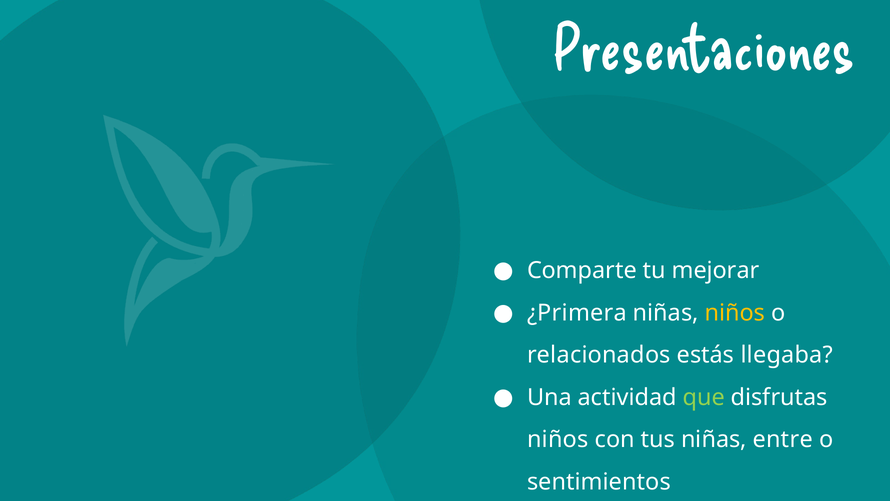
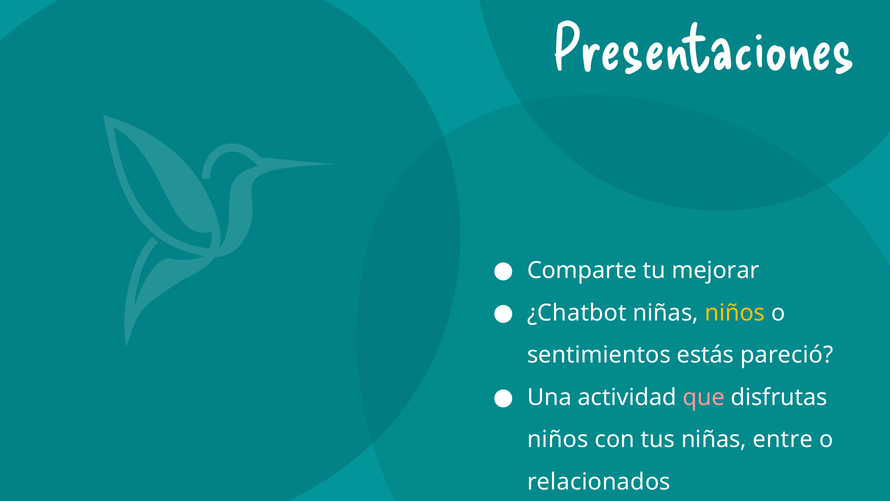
¿Primera: ¿Primera -> ¿Chatbot (577, 313)
relacionados: relacionados -> sentimientos (599, 355)
llegaba: llegaba -> pareció (787, 355)
que colour: light green -> pink (704, 397)
sentimientos: sentimientos -> relacionados (599, 482)
